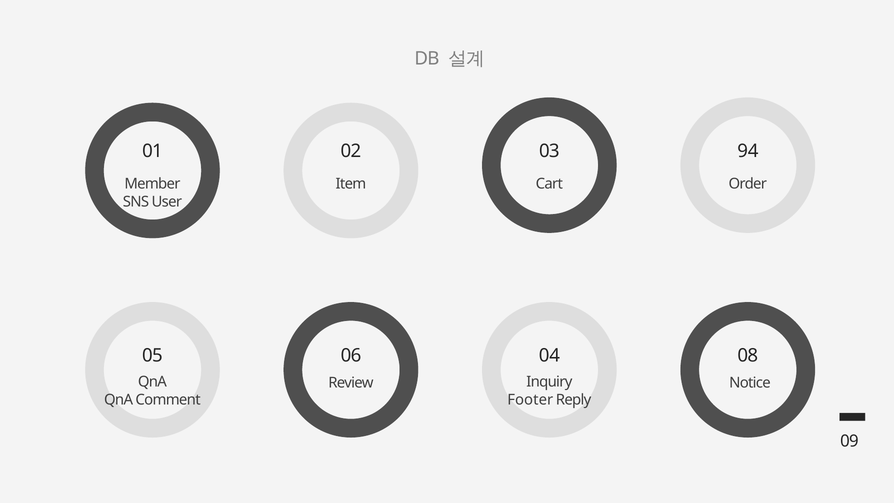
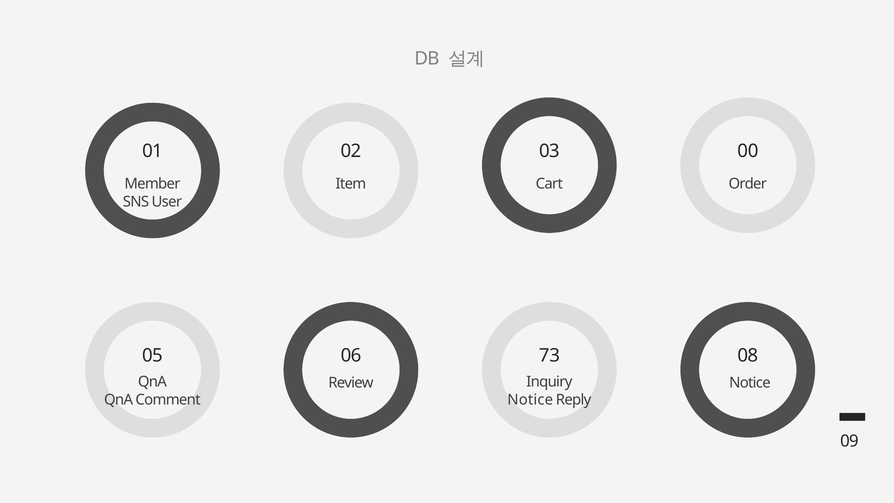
94: 94 -> 00 (748, 151)
04: 04 -> 73 (549, 355)
Footer: Footer -> Notice (530, 400)
